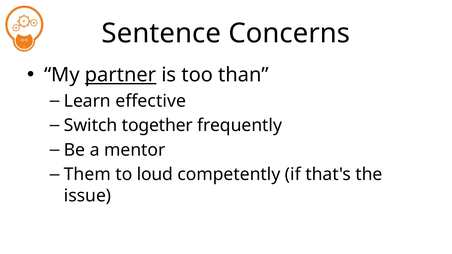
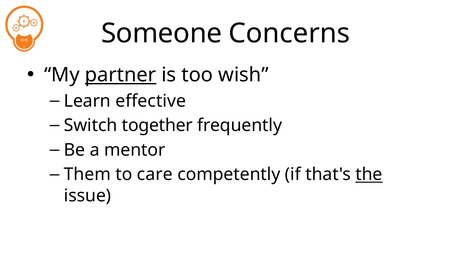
Sentence: Sentence -> Someone (162, 33)
than: than -> wish (243, 75)
loud: loud -> care (155, 175)
the underline: none -> present (369, 175)
